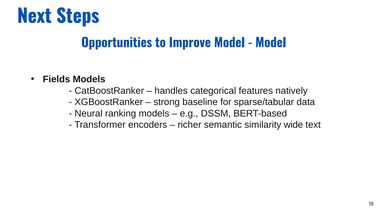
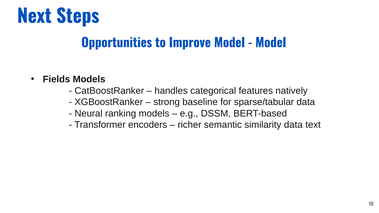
similarity wide: wide -> data (293, 125)
